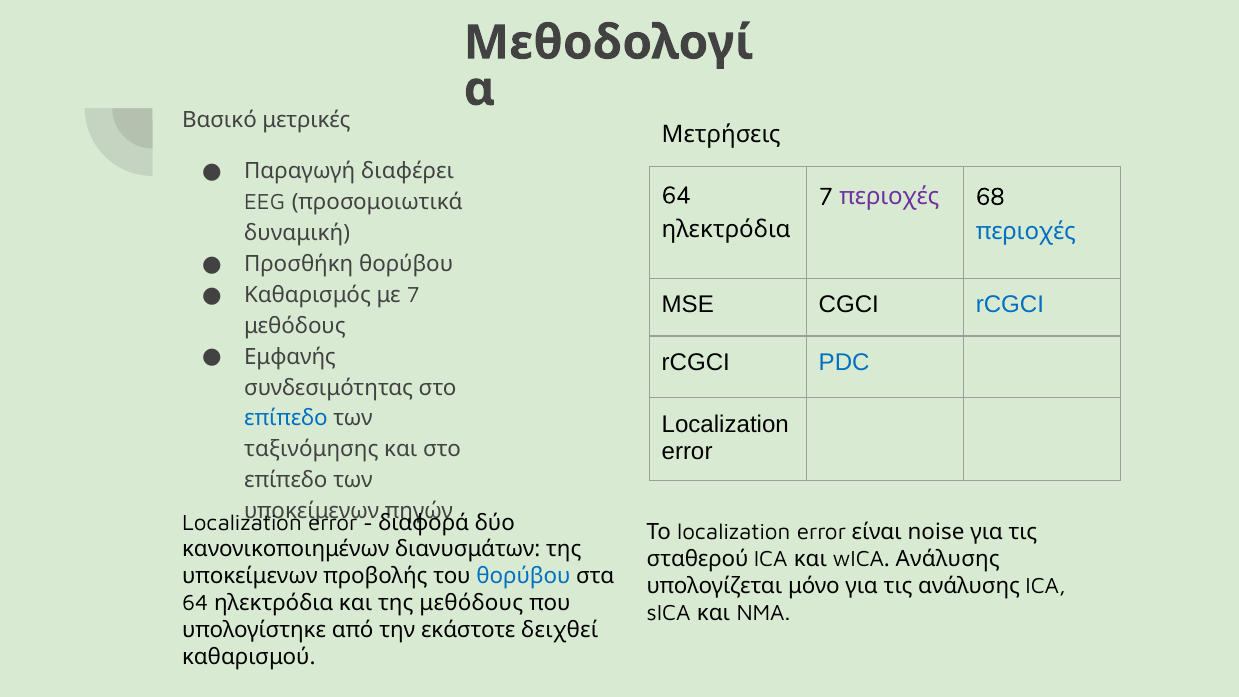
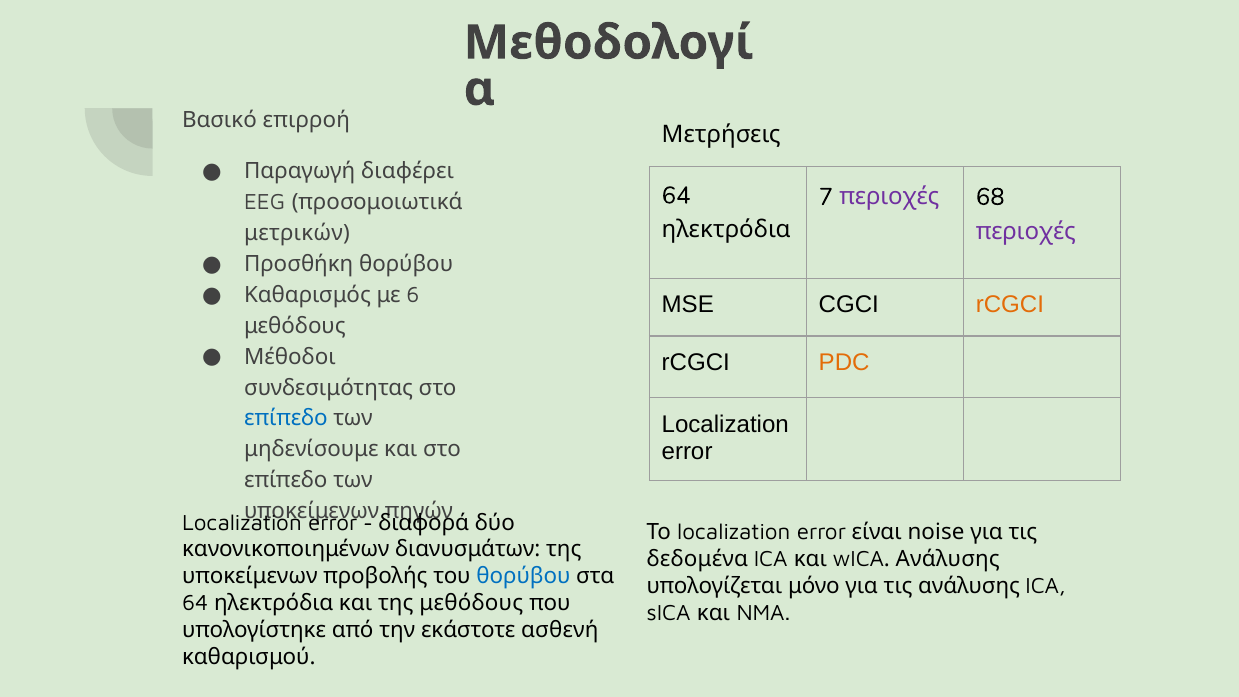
μετρικές: μετρικές -> επιρροή (306, 120)
περιοχές colour: blue -> purple (1026, 231)
δυναμική: δυναμική -> μετρικών (297, 233)
με 7: 7 -> 6 (413, 295)
rCGCI colour: blue -> orange (1010, 304)
Εμφανής: Εμφανής -> Μέθοδοι (290, 357)
PDC colour: blue -> orange (844, 362)
ταξινόμησης: ταξινόμησης -> μηδενίσουμε (311, 449)
σταθερού: σταθερού -> δεδομένα (697, 559)
δειχθεί: δειχθεί -> ασθενή (560, 630)
